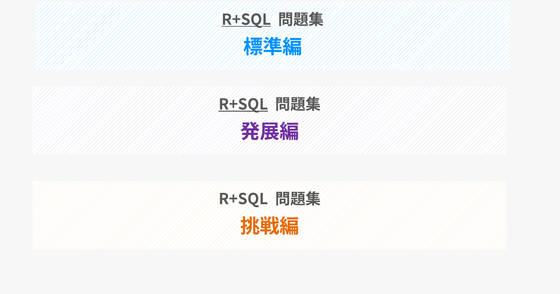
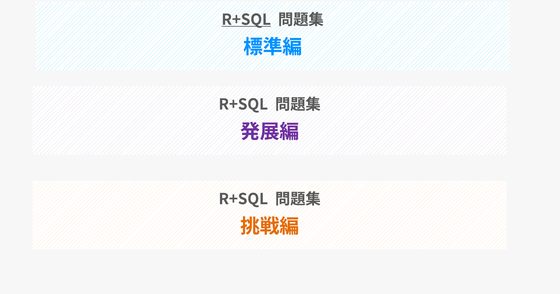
R+SQL underline: present -> none (243, 104)
